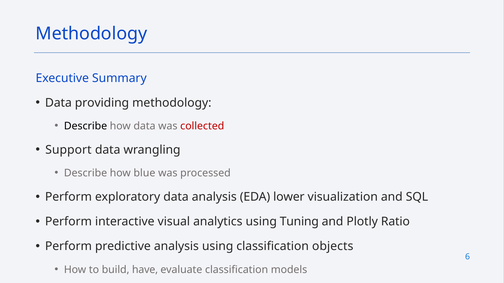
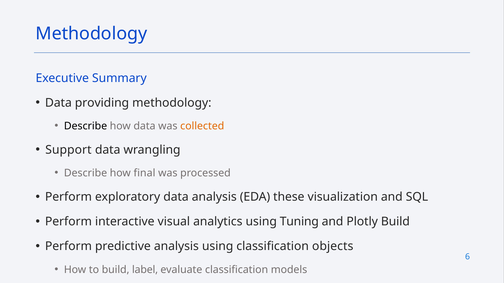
collected colour: red -> orange (202, 126)
blue: blue -> final (144, 173)
lower: lower -> these (289, 197)
Plotly Ratio: Ratio -> Build (395, 222)
have: have -> label (145, 270)
